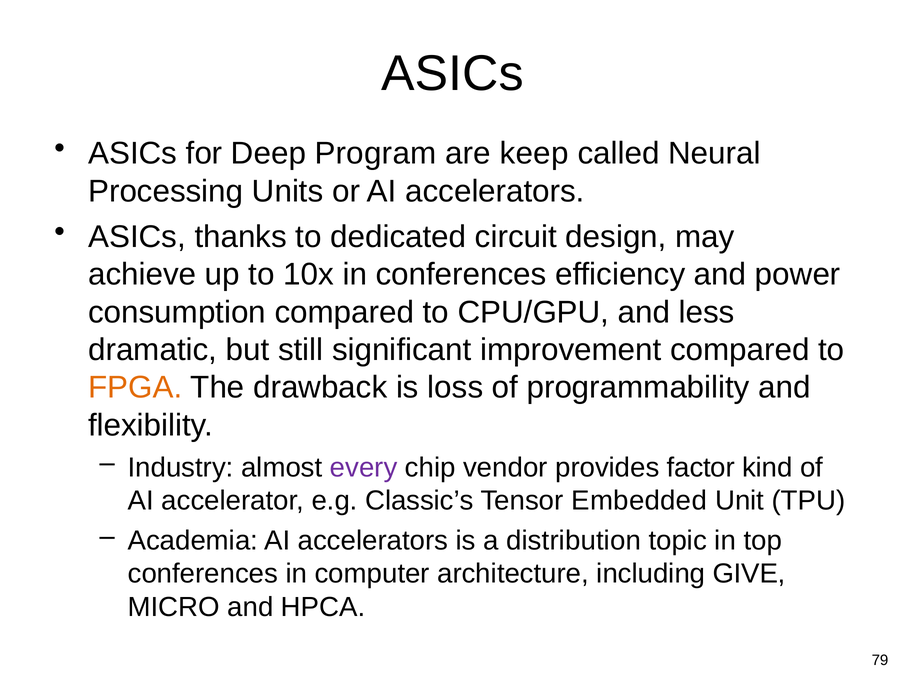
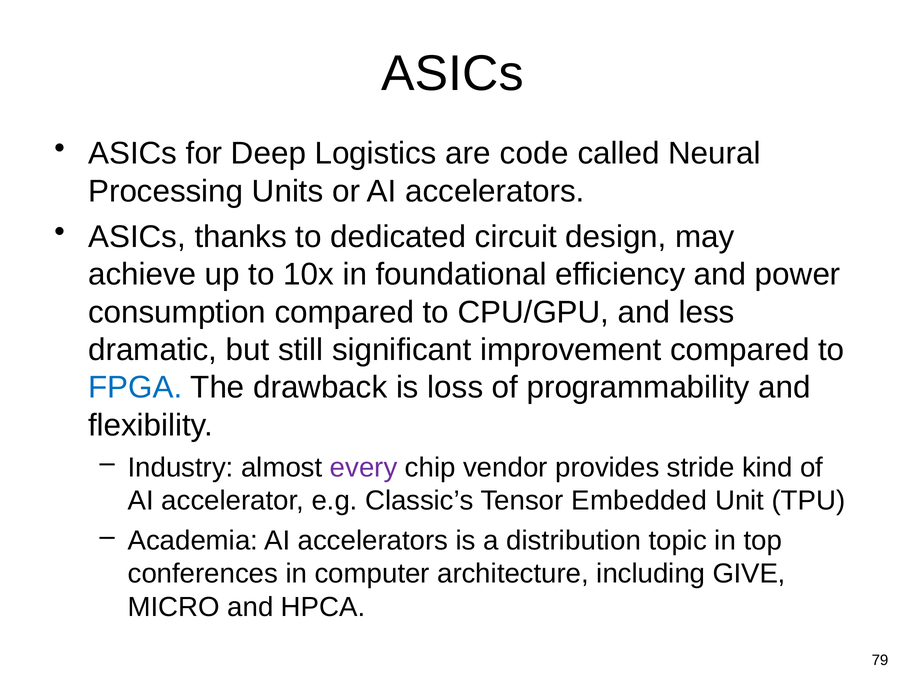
Program: Program -> Logistics (376, 154)
keep: keep -> code (534, 154)
in conferences: conferences -> foundational (461, 275)
FPGA colour: orange -> blue (135, 388)
factor: factor -> stride (701, 468)
